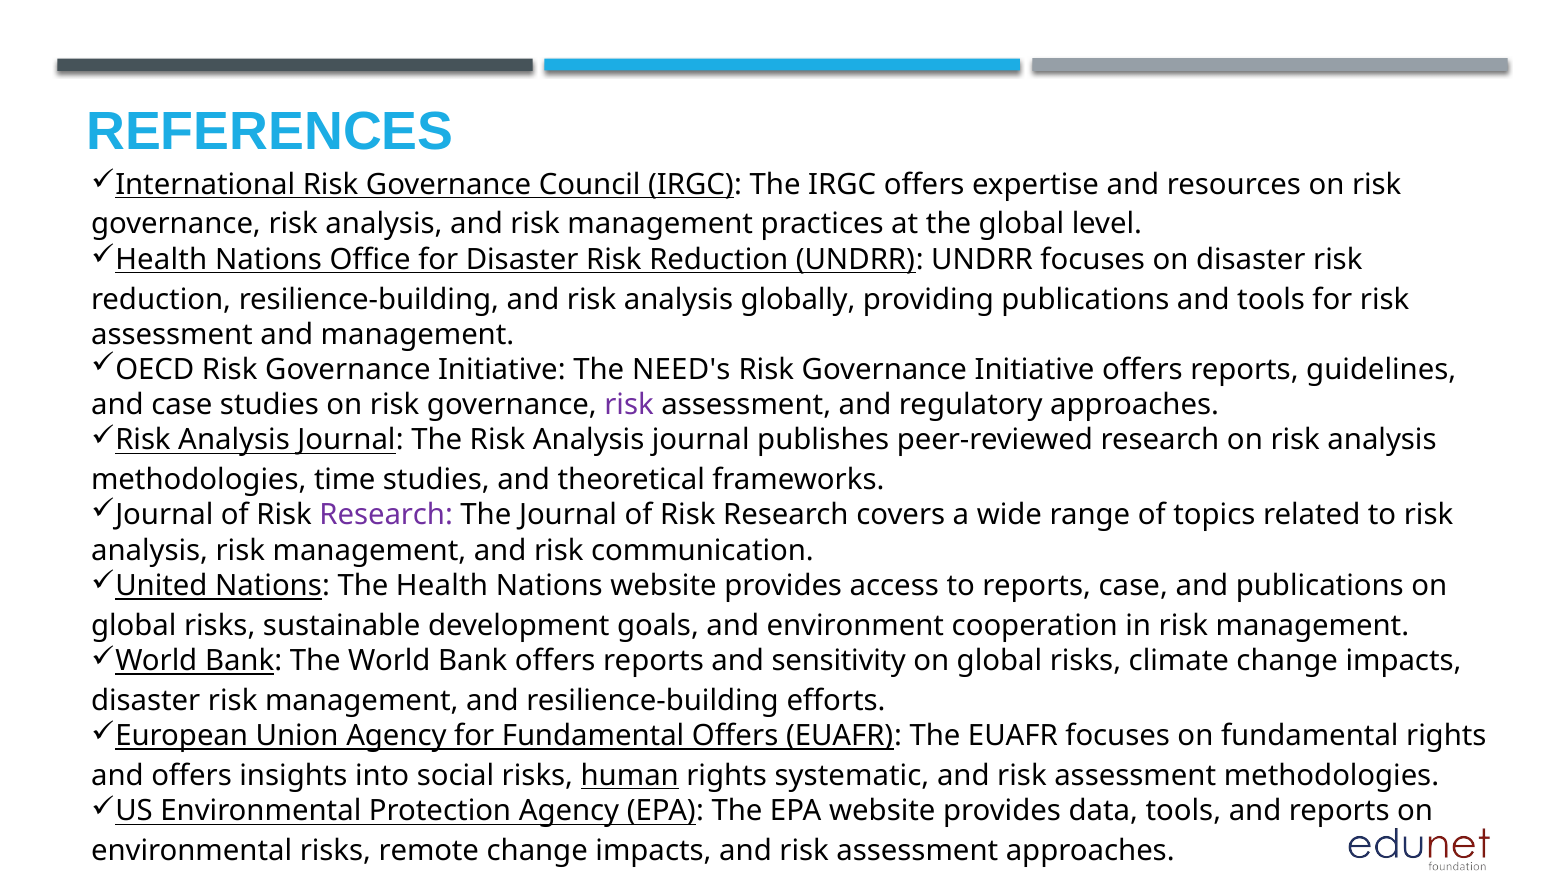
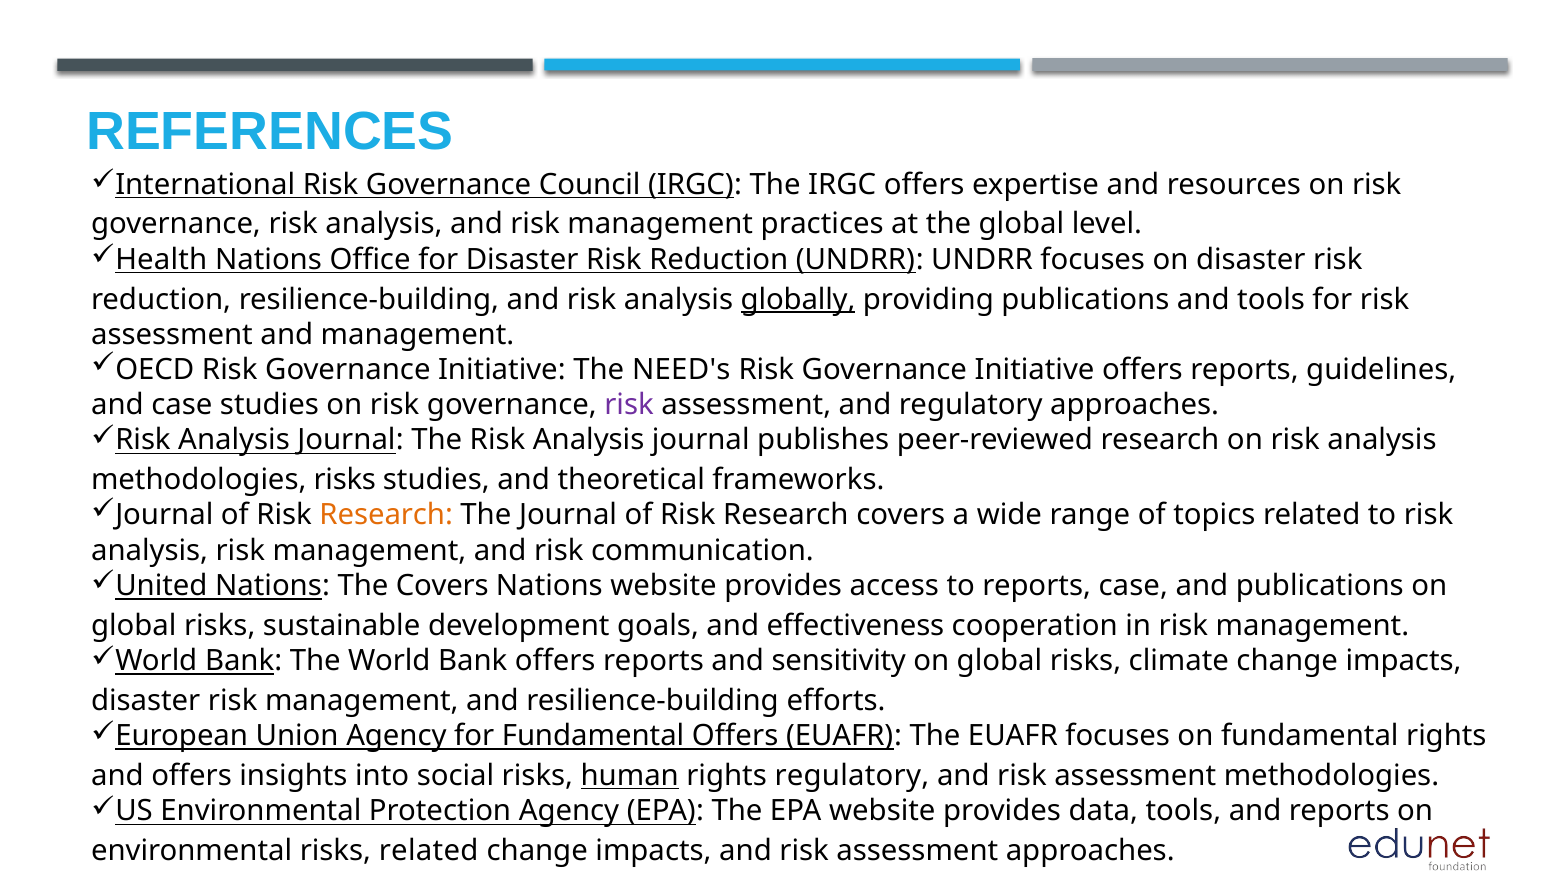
globally underline: none -> present (798, 299)
methodologies time: time -> risks (345, 480)
Research colour: purple -> orange (386, 515)
The Health: Health -> Covers (442, 586)
environment: environment -> effectiveness (855, 626)
rights systematic: systematic -> regulatory (852, 776)
risks remote: remote -> related (429, 851)
